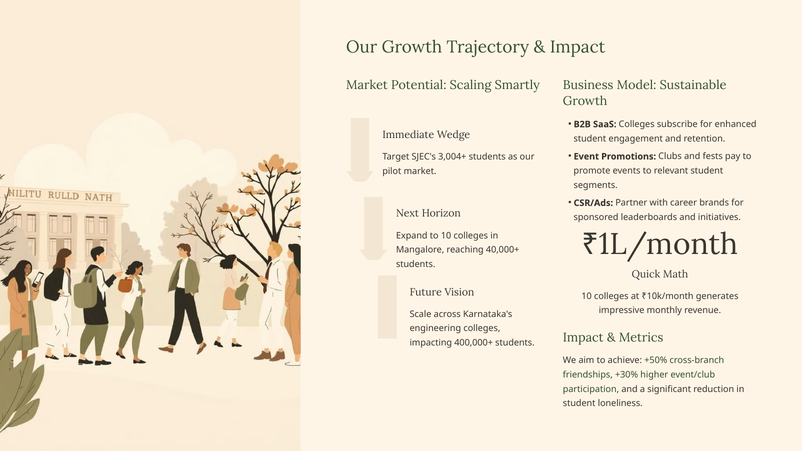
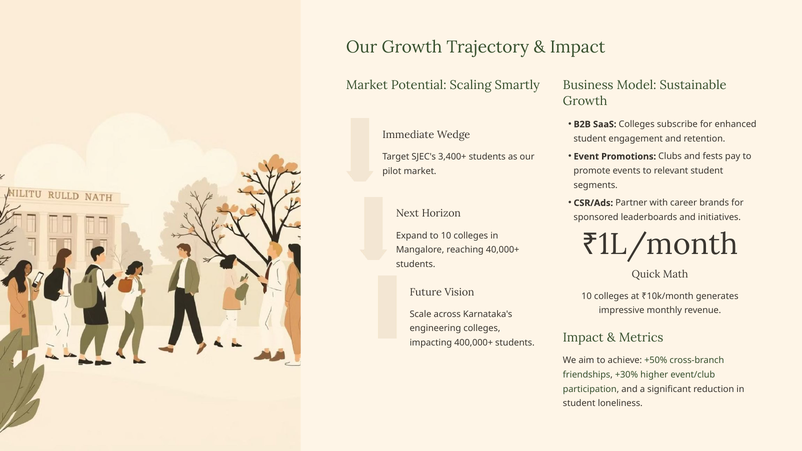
3,004+: 3,004+ -> 3,400+ (452, 157)
